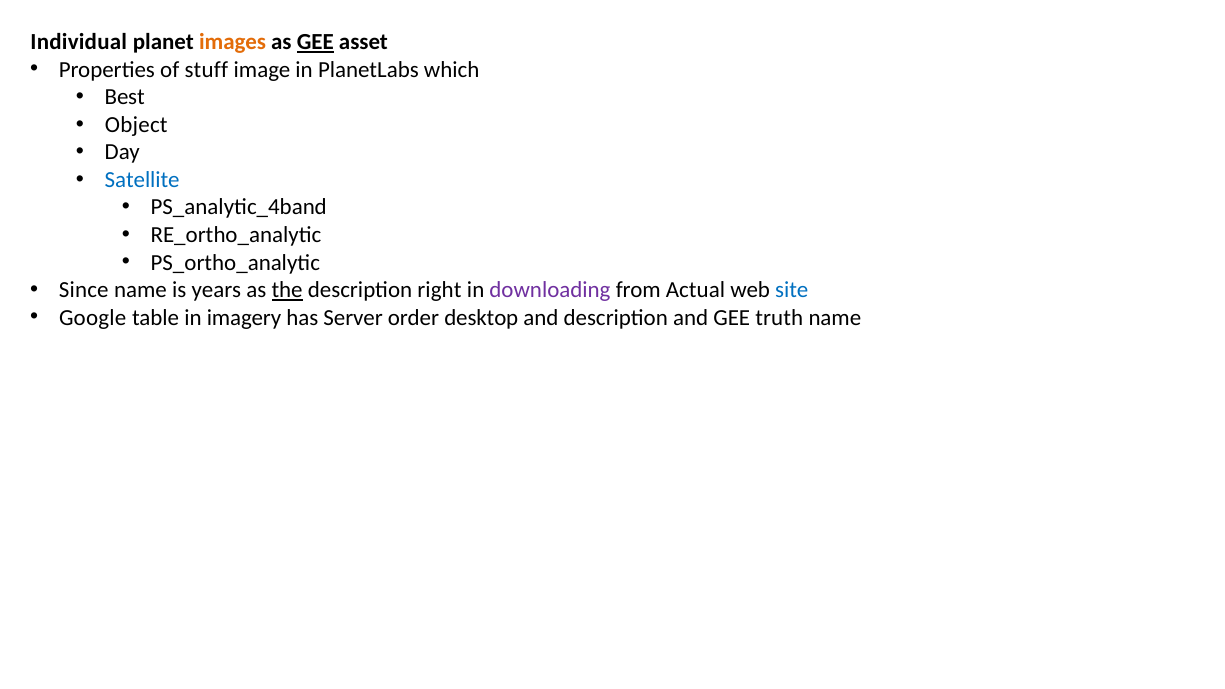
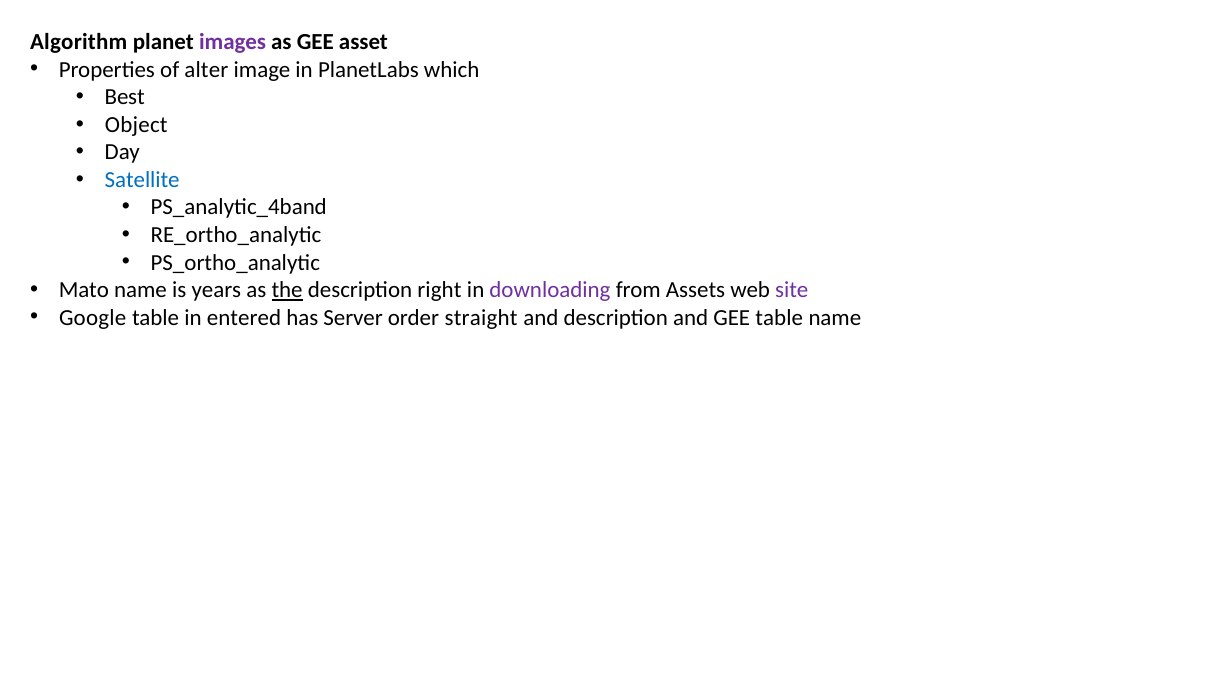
Individual: Individual -> Algorithm (79, 42)
images colour: orange -> purple (233, 42)
GEE underline: present -> none (315, 42)
stuff: stuff -> alter (206, 70)
Since: Since -> Mato (84, 290)
Actual: Actual -> Assets (696, 290)
site colour: blue -> purple (792, 290)
imagery: imagery -> entered (244, 318)
desktop: desktop -> straight (481, 318)
GEE truth: truth -> table (779, 318)
